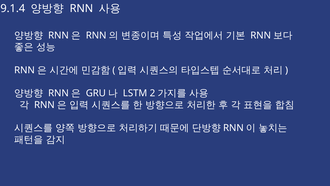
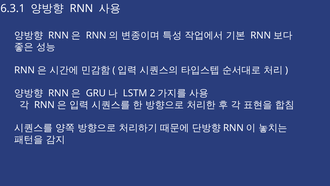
9.1.4: 9.1.4 -> 6.3.1 (13, 9)
